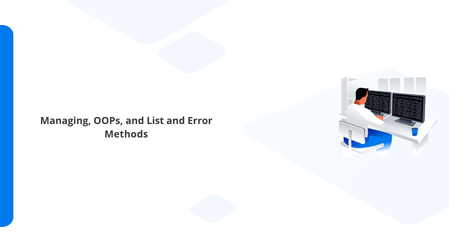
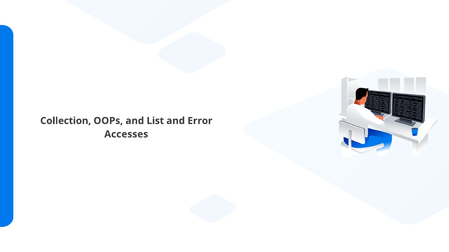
Managing: Managing -> Collection (66, 121)
Methods: Methods -> Accesses (126, 135)
